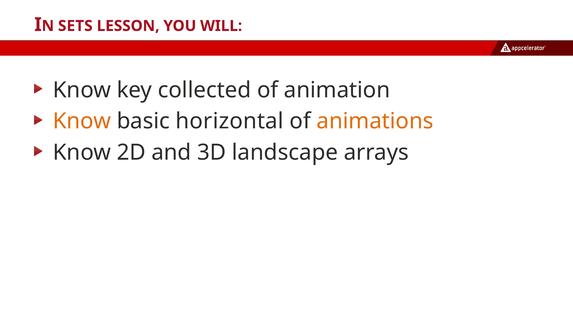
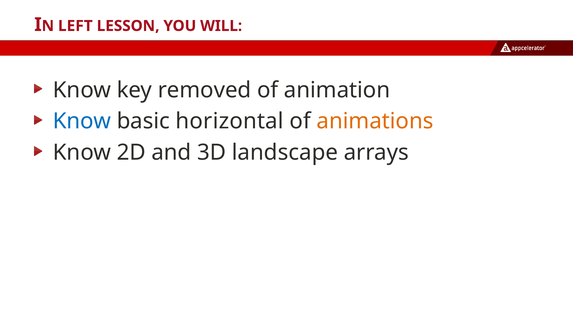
SETS: SETS -> LEFT (75, 26)
collected: collected -> removed (205, 90)
Know colour: orange -> blue (82, 121)
